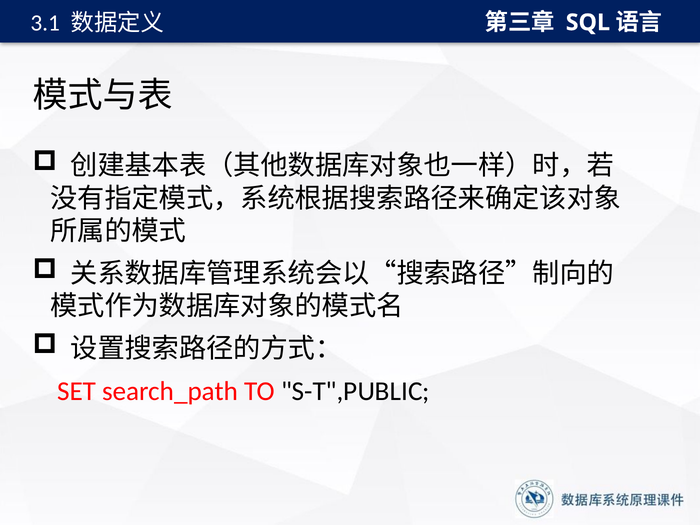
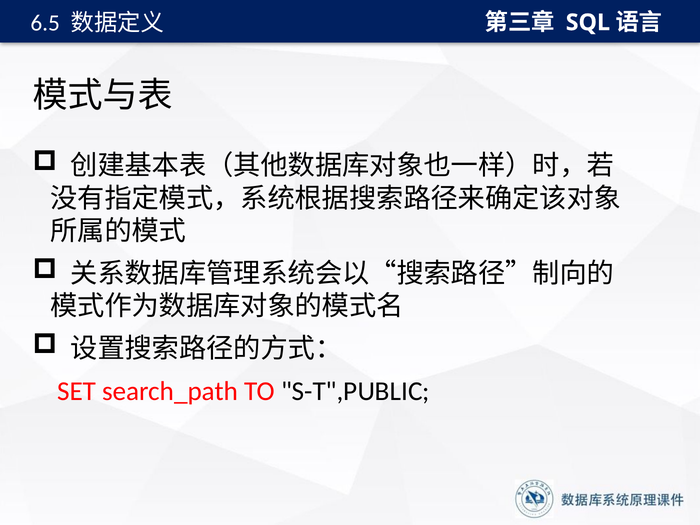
3.1: 3.1 -> 6.5 (45, 23)
